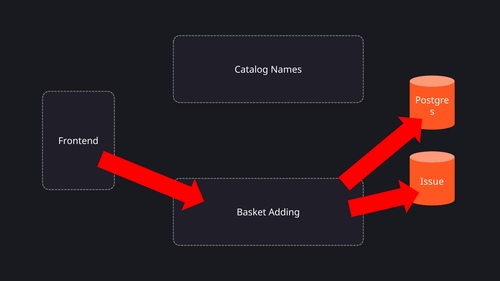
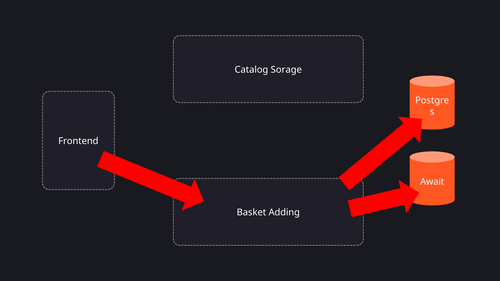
Names: Names -> Sorage (286, 70)
Issue: Issue -> Await (432, 182)
